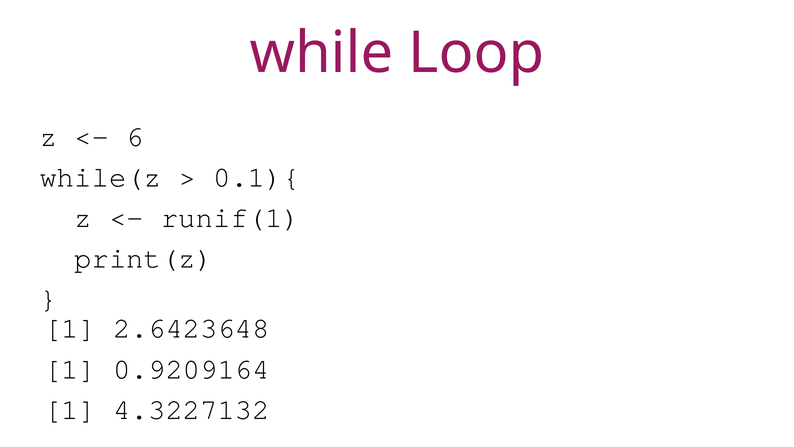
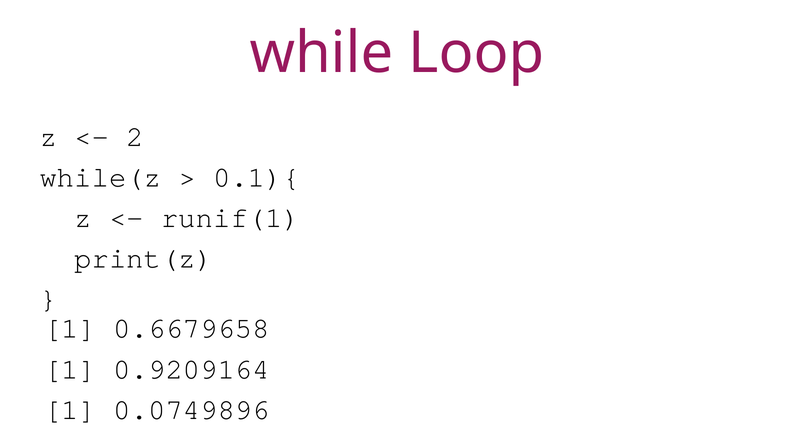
6: 6 -> 2 (135, 136)
2.6423648: 2.6423648 -> 0.6679658 (192, 328)
4.3227132: 4.3227132 -> 0.0749896 (192, 409)
